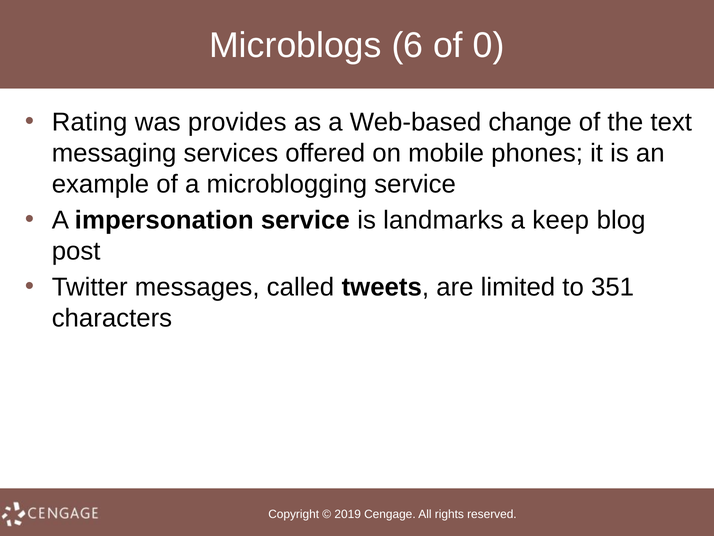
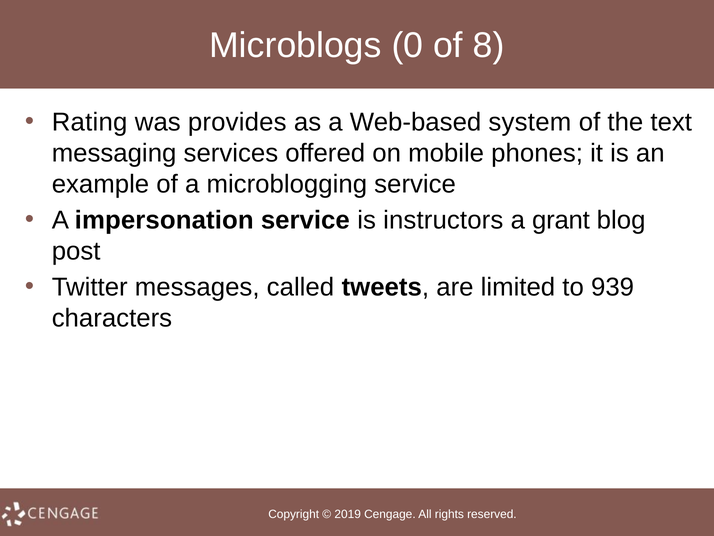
6: 6 -> 0 (407, 45)
0: 0 -> 8 (489, 45)
change: change -> system (530, 122)
landmarks: landmarks -> instructors (443, 220)
keep: keep -> grant (561, 220)
351: 351 -> 939 (613, 287)
